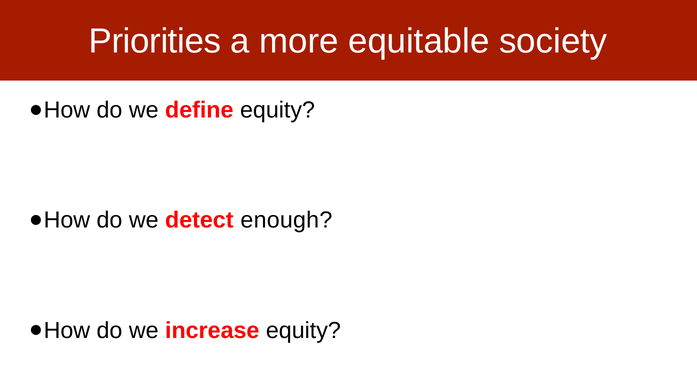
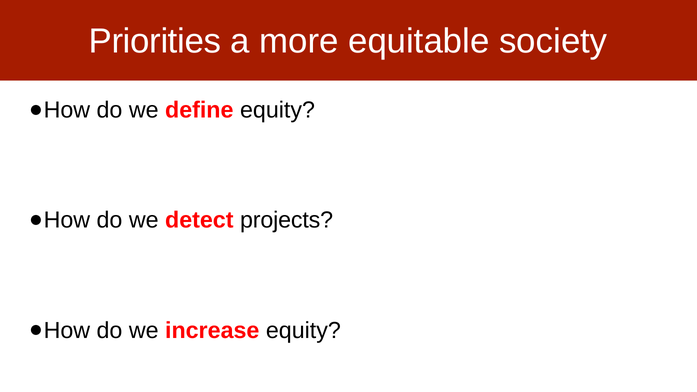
enough: enough -> projects (287, 220)
